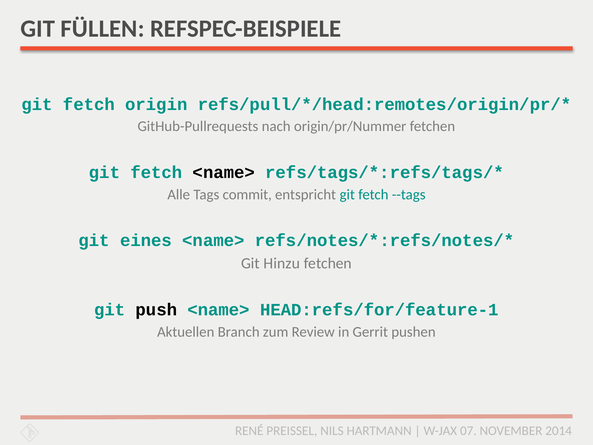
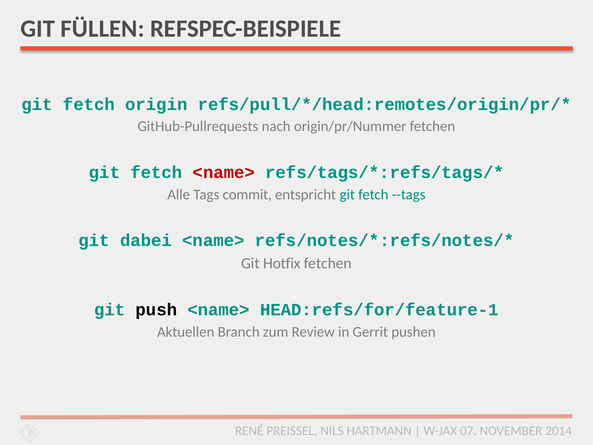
<name> colour: black -> red (224, 172)
eines: eines -> dabei (146, 240)
Hinzu: Hinzu -> Hotfix (282, 263)
